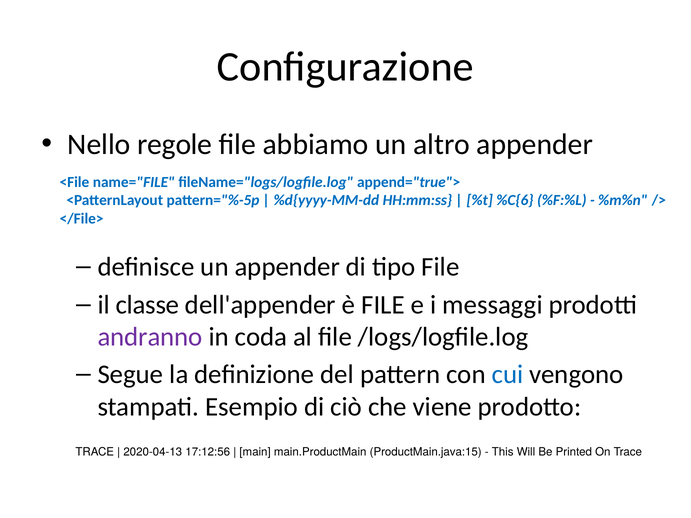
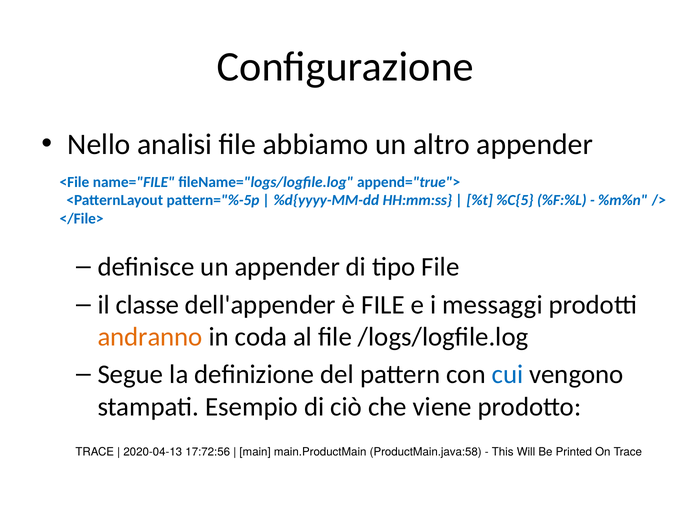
regole: regole -> analisi (175, 144)
%C{6: %C{6 -> %C{5 (515, 200)
andranno colour: purple -> orange (150, 337)
17:12:56: 17:12:56 -> 17:72:56 (208, 452)
ProductMain.java:15: ProductMain.java:15 -> ProductMain.java:58 (426, 452)
